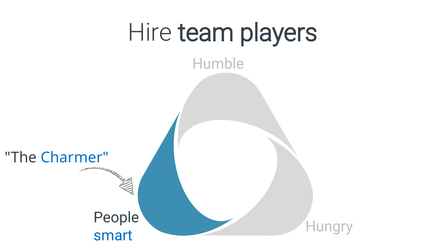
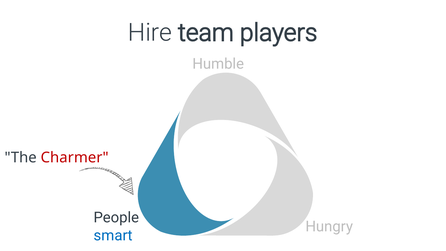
Charmer colour: blue -> red (75, 158)
